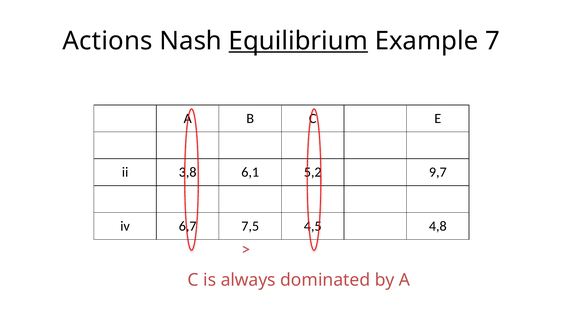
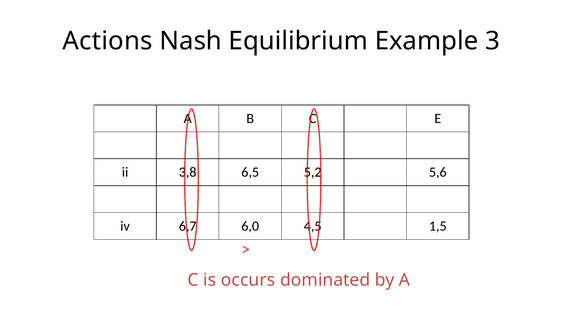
Equilibrium underline: present -> none (298, 41)
7: 7 -> 3 (492, 41)
6,1: 6,1 -> 6,5 (250, 172)
9,7: 9,7 -> 5,6 (438, 172)
7,5: 7,5 -> 6,0 (250, 226)
4,8: 4,8 -> 1,5 (438, 226)
always: always -> occurs (248, 280)
